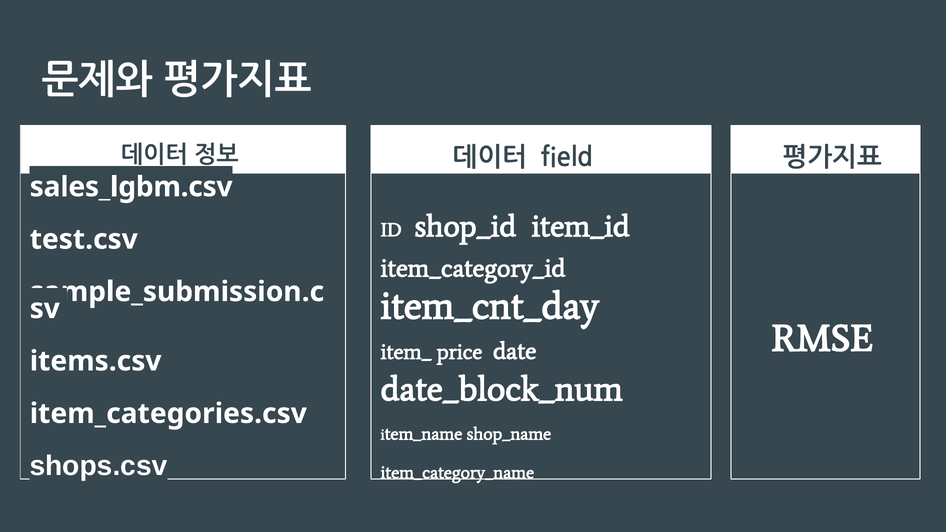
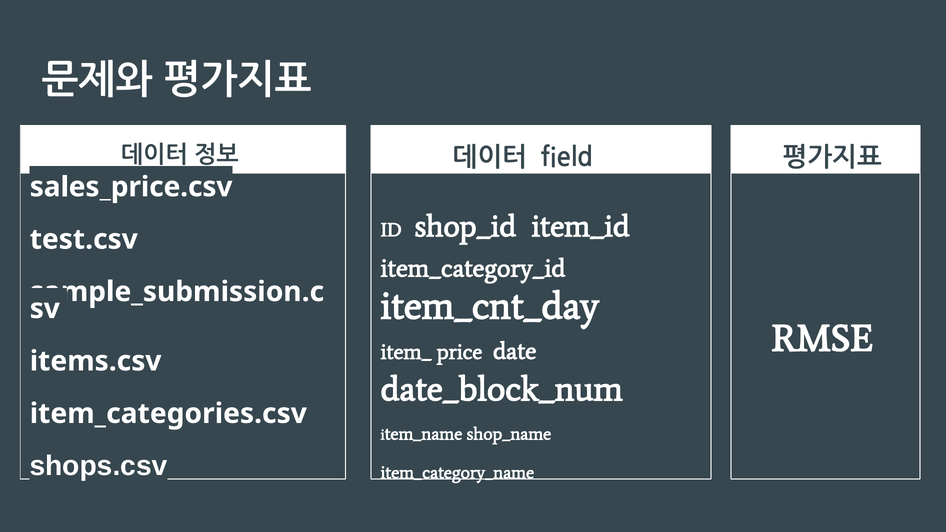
sales_lgbm.csv: sales_lgbm.csv -> sales_price.csv (131, 187)
